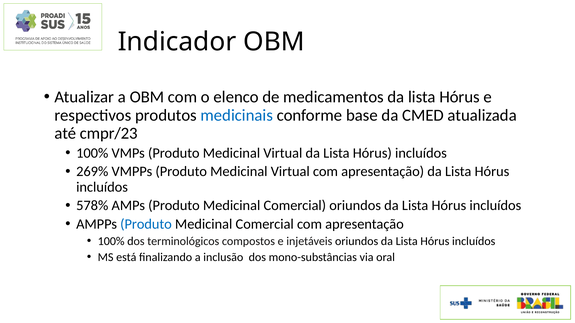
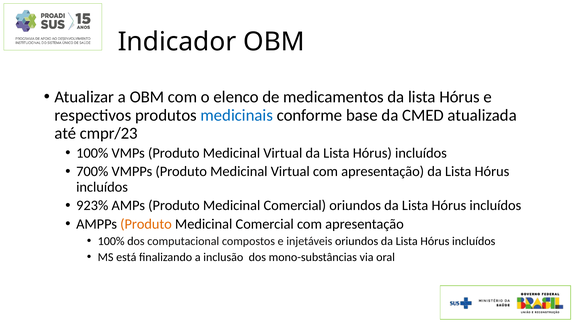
269%: 269% -> 700% (92, 172)
578%: 578% -> 923% (92, 206)
Produto colour: blue -> orange (146, 224)
terminológicos: terminológicos -> computacional (183, 242)
